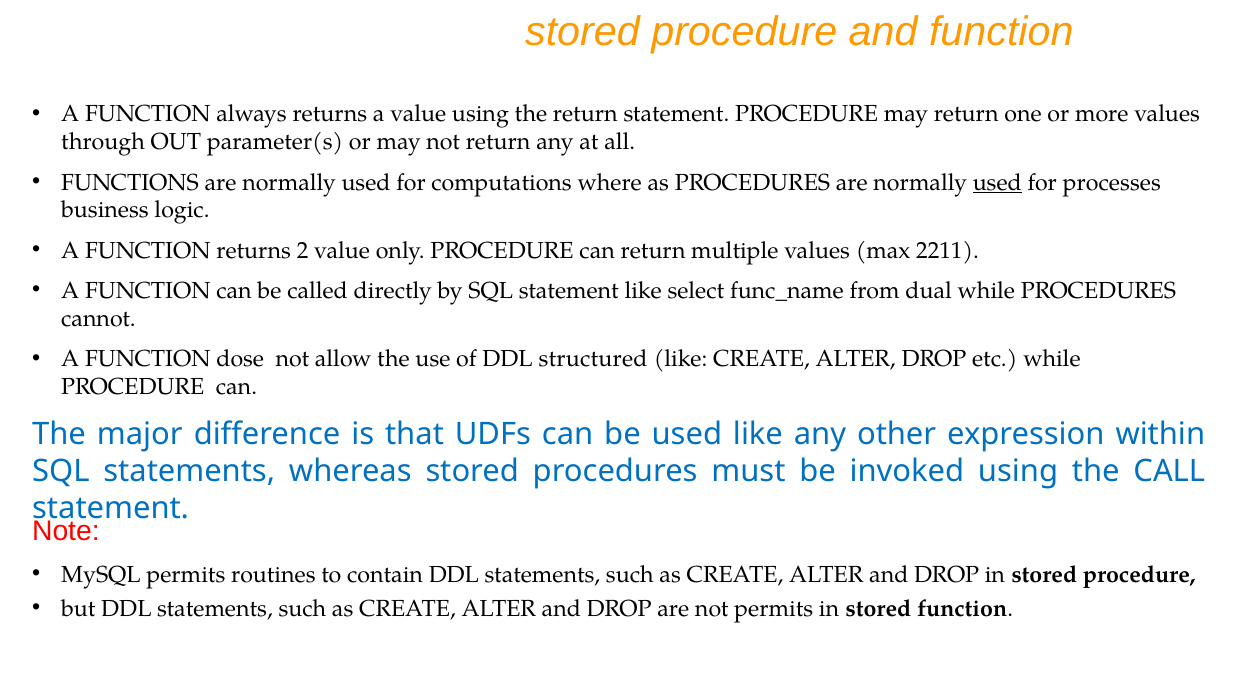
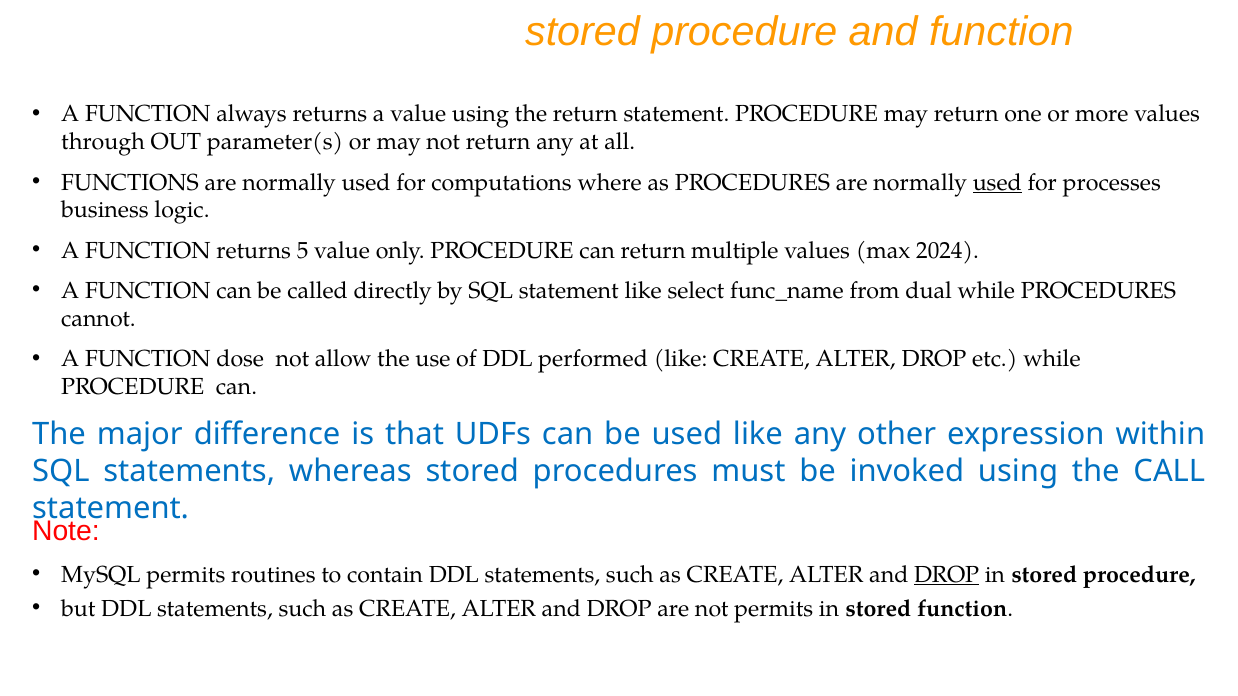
2: 2 -> 5 (303, 251)
2211: 2211 -> 2024 (948, 251)
structured: structured -> performed (593, 359)
DROP underline: none -> present (947, 575)
